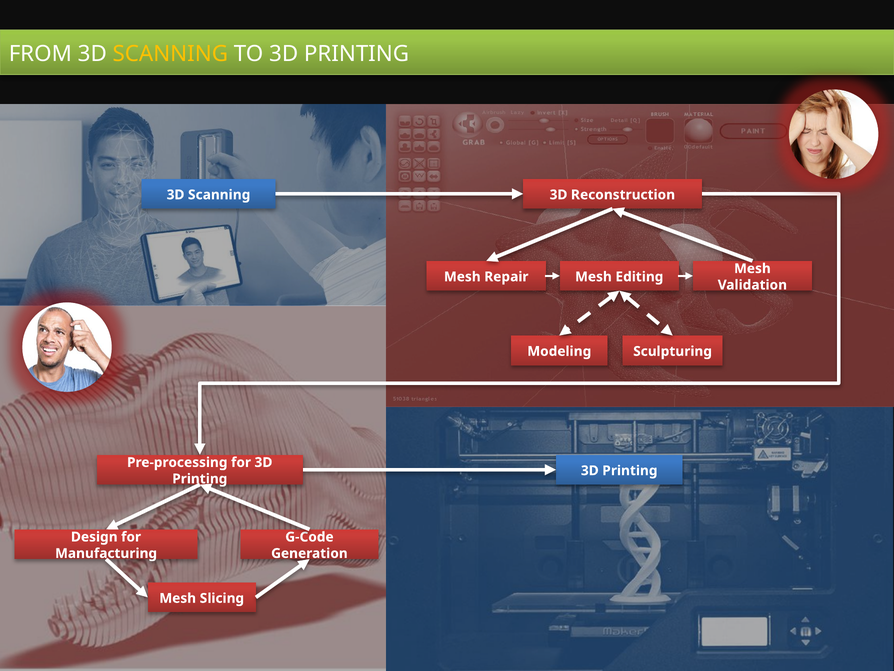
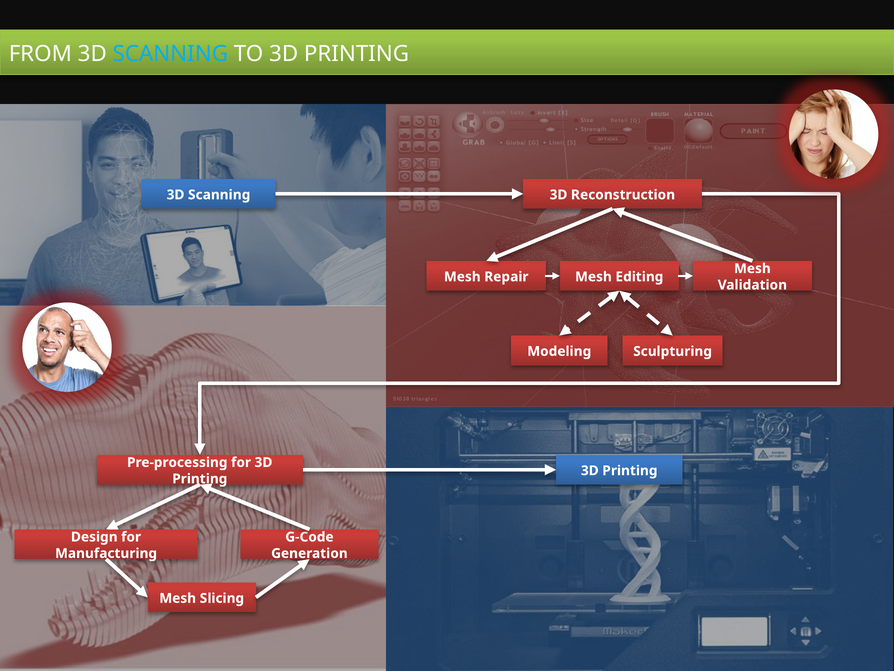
SCANNING colour: yellow -> light blue (170, 54)
